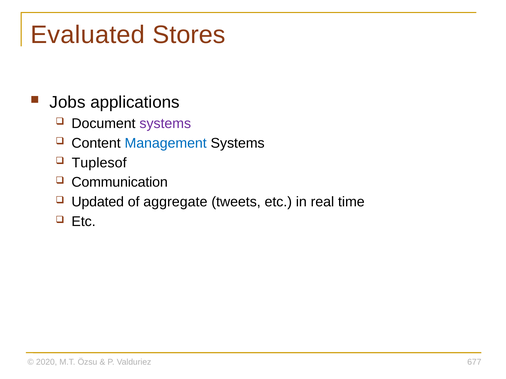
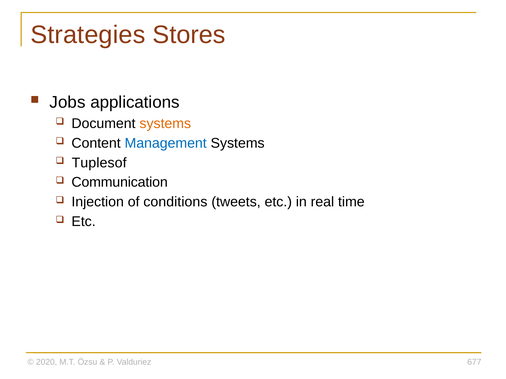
Evaluated: Evaluated -> Strategies (88, 35)
systems colour: purple -> orange (165, 124)
Updated: Updated -> Injection (98, 202)
aggregate: aggregate -> conditions (175, 202)
